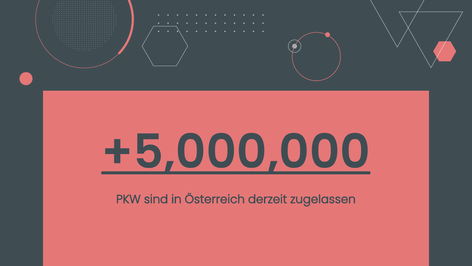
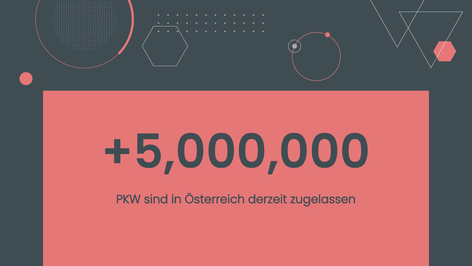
+5,000,000 underline: present -> none (236, 152)
